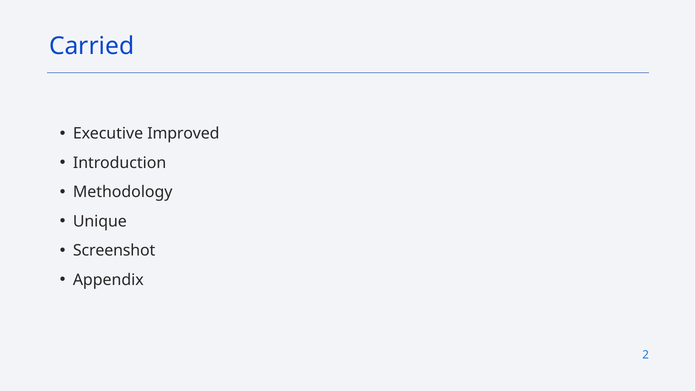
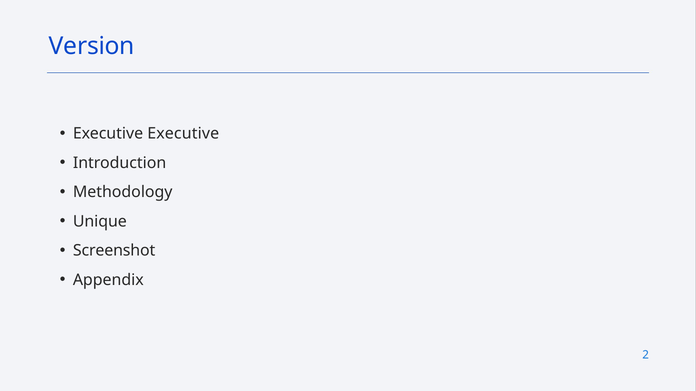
Carried: Carried -> Version (92, 46)
Executive Improved: Improved -> Executive (183, 134)
